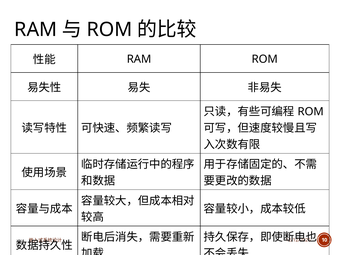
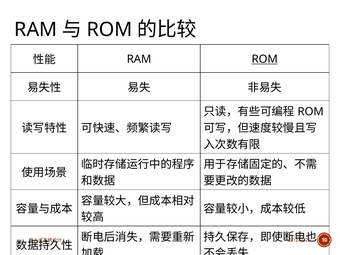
ROM underline: none -> present (265, 59)
